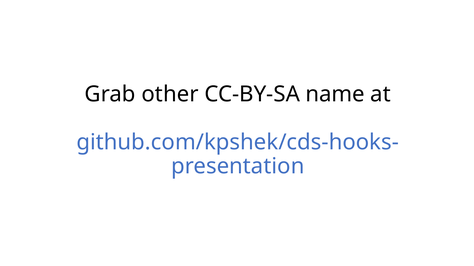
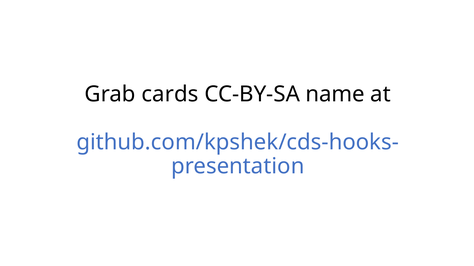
other: other -> cards (170, 94)
